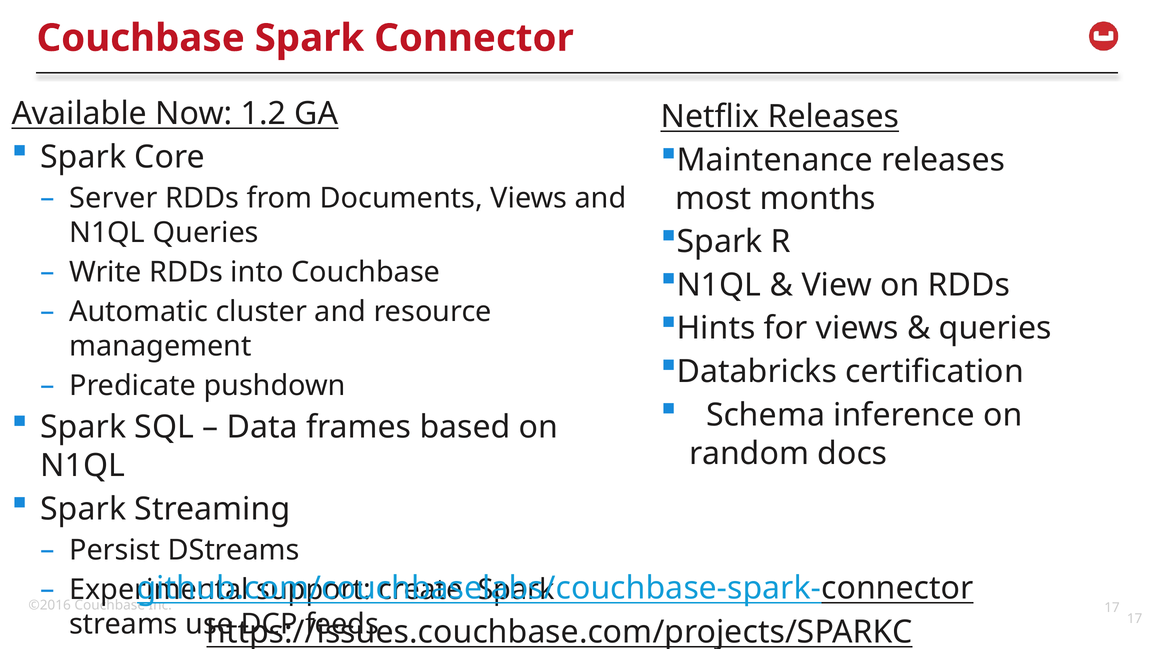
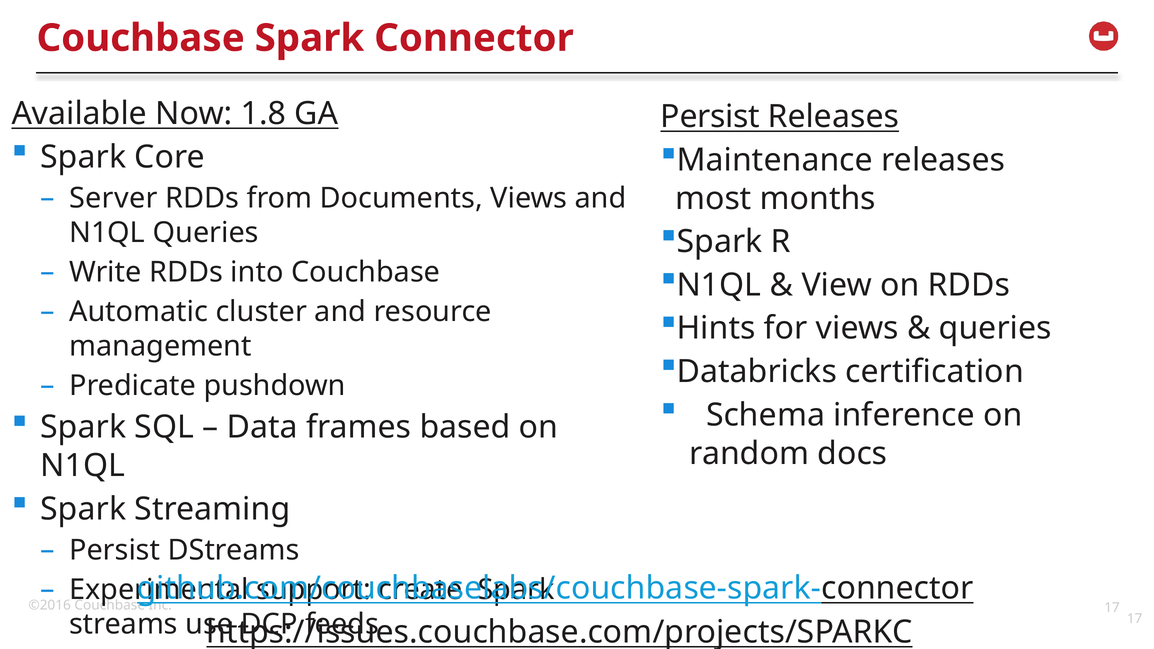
1.2: 1.2 -> 1.8 (263, 114)
Netflix: Netflix -> Persist (710, 117)
